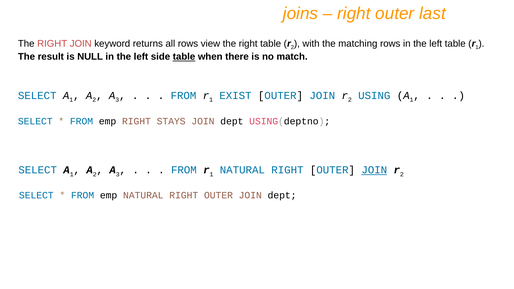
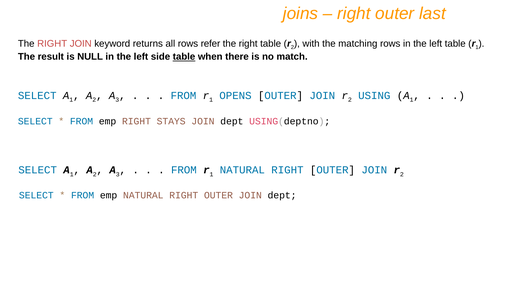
view: view -> refer (210, 44)
EXIST: EXIST -> OPENS (235, 96)
JOIN underline: present -> none (374, 170)
